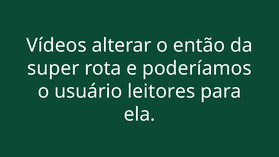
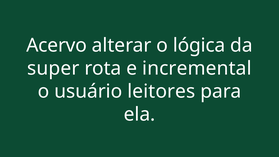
Vídeos: Vídeos -> Acervo (57, 45)
então: então -> lógica (199, 45)
poderíamos: poderíamos -> incremental (197, 68)
